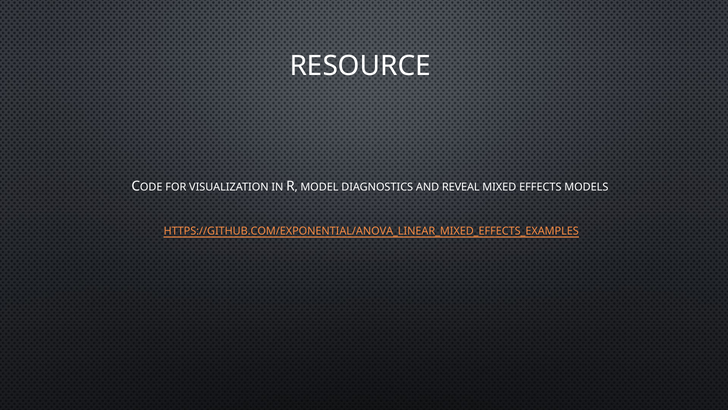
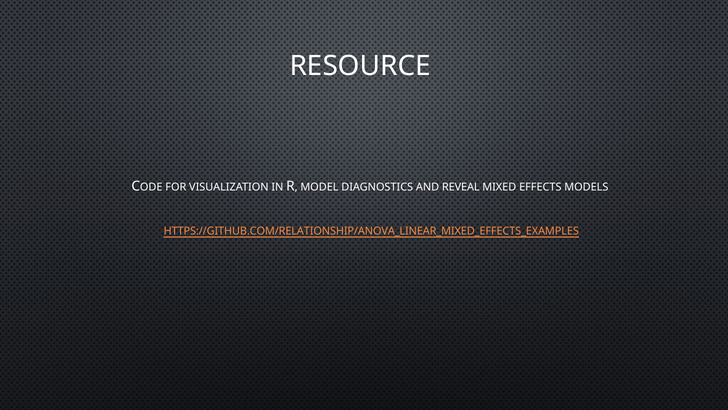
HTTPS://GITHUB.COM/EXPONENTIAL/ANOVA_LINEAR_MIXED_EFFECTS_EXAMPLES: HTTPS://GITHUB.COM/EXPONENTIAL/ANOVA_LINEAR_MIXED_EFFECTS_EXAMPLES -> HTTPS://GITHUB.COM/RELATIONSHIP/ANOVA_LINEAR_MIXED_EFFECTS_EXAMPLES (371, 231)
